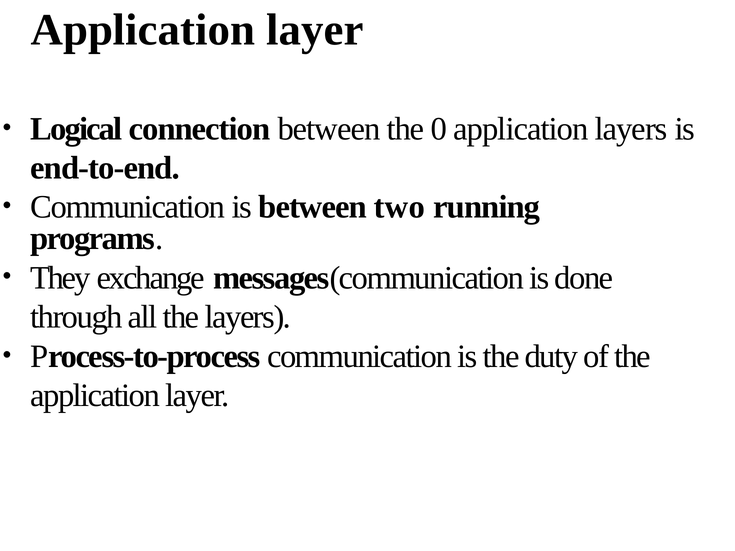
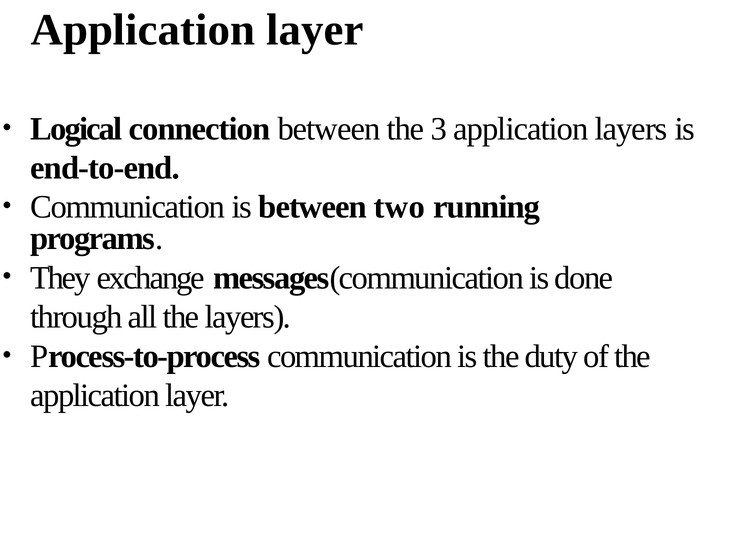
0: 0 -> 3 (439, 129)
